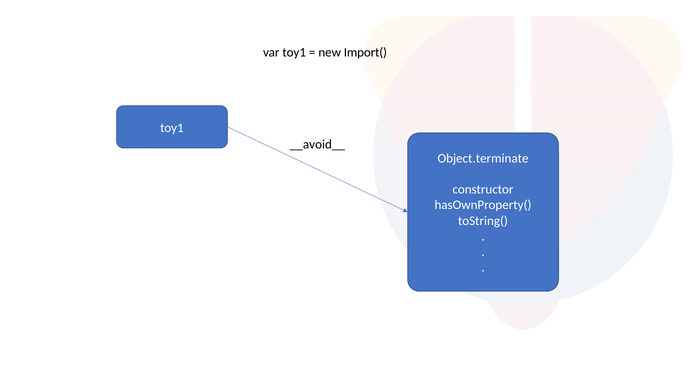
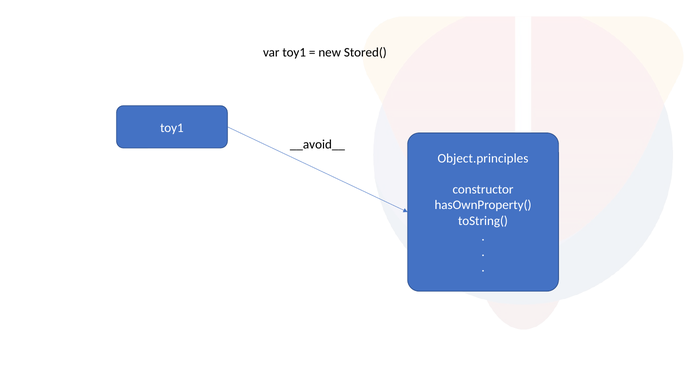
Import(: Import( -> Stored( (365, 52)
Object.terminate: Object.terminate -> Object.principles (483, 158)
